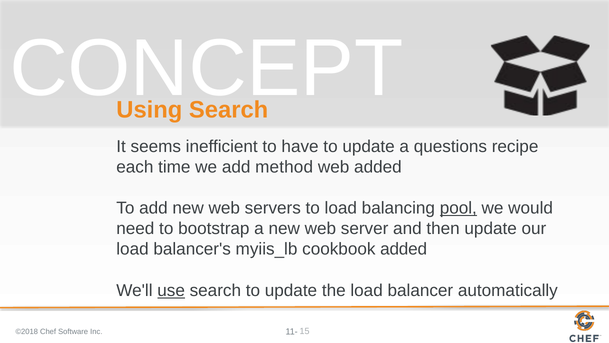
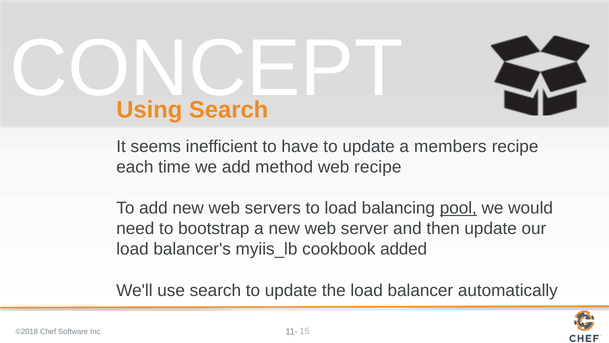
questions: questions -> members (450, 146)
web added: added -> recipe (378, 167)
use underline: present -> none (171, 290)
